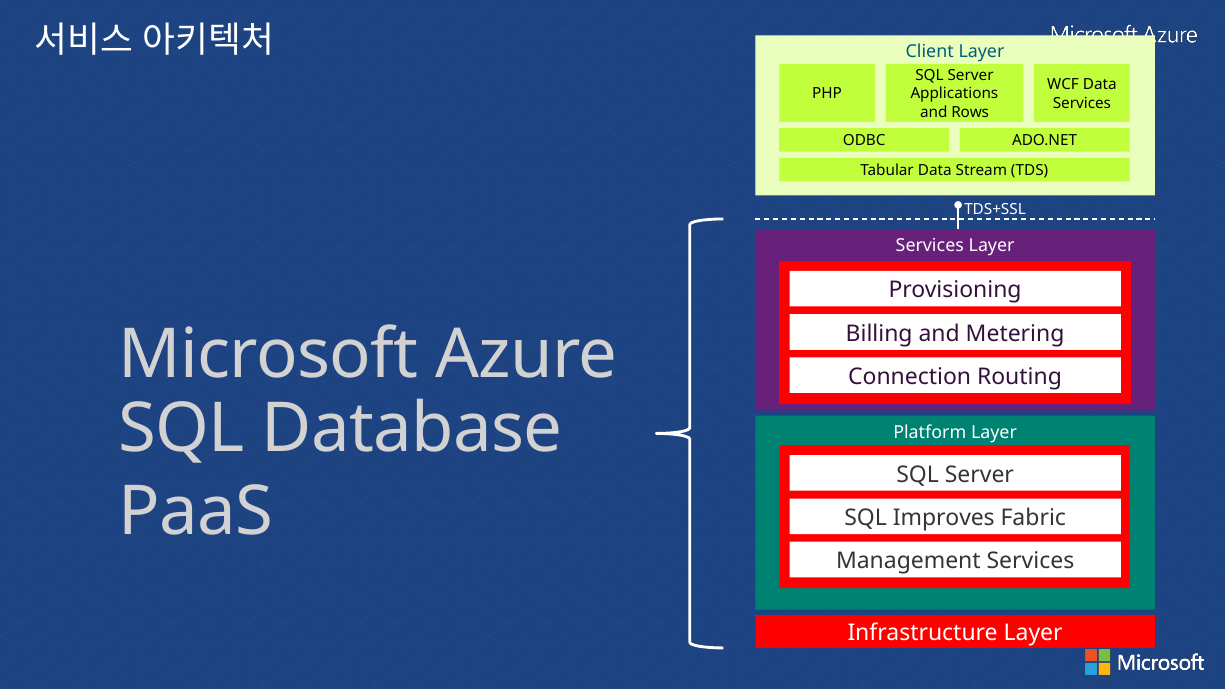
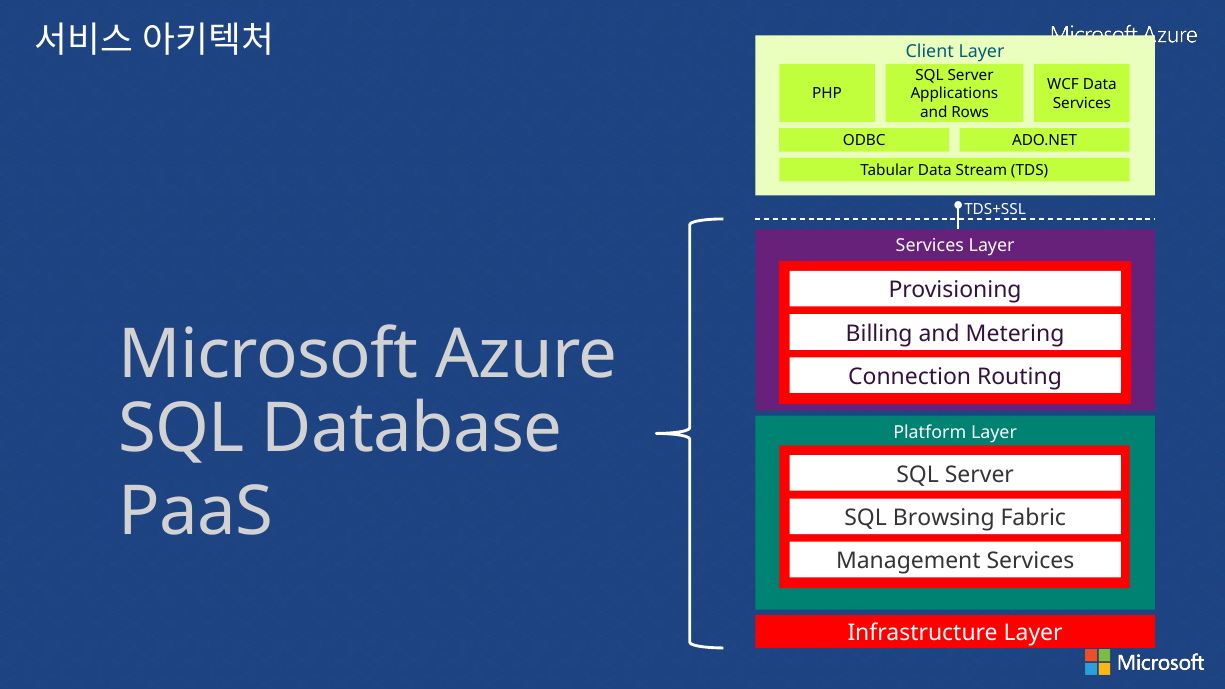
Improves: Improves -> Browsing (944, 518)
